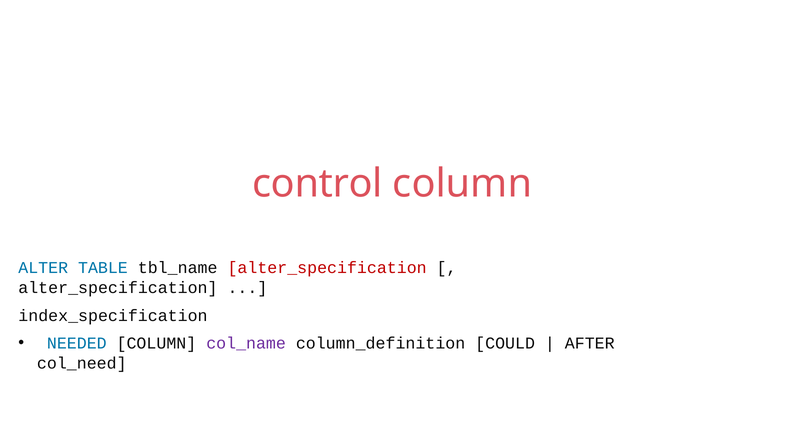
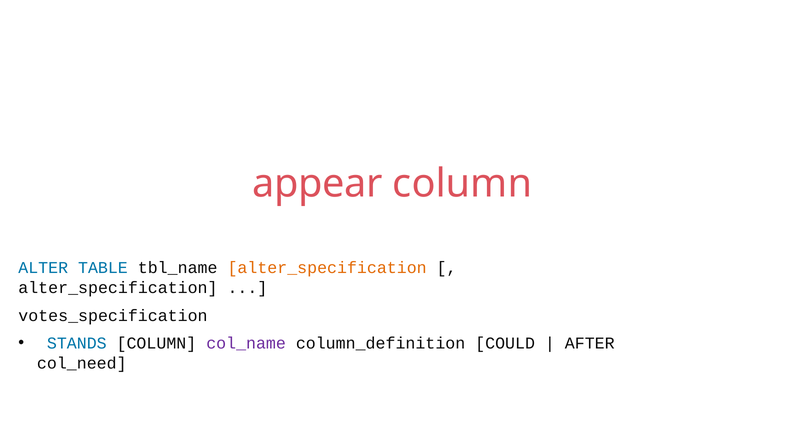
control: control -> appear (317, 184)
alter_specification colour: red -> orange (327, 268)
index_specification: index_specification -> votes_specification (113, 316)
NEEDED: NEEDED -> STANDS (77, 344)
